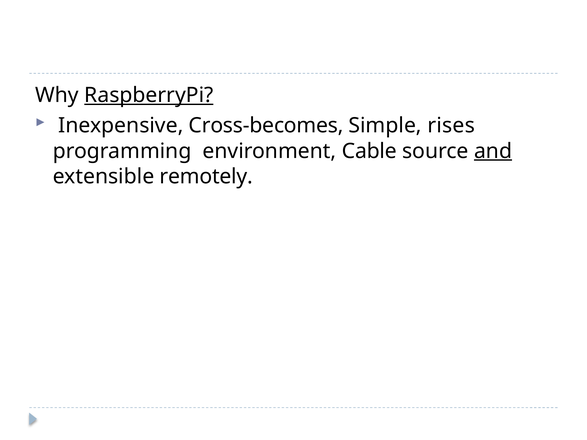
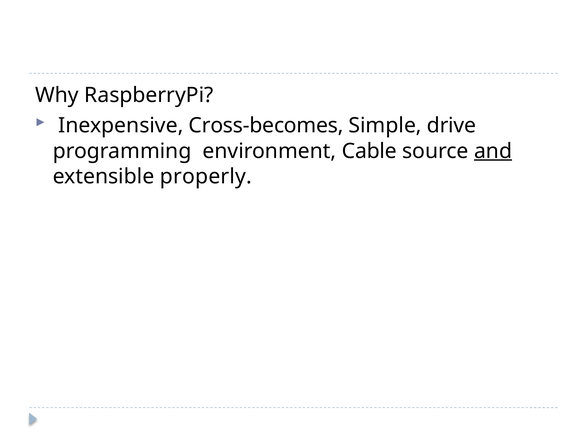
RaspberryPi underline: present -> none (149, 95)
rises: rises -> drive (451, 126)
remotely: remotely -> properly (206, 177)
